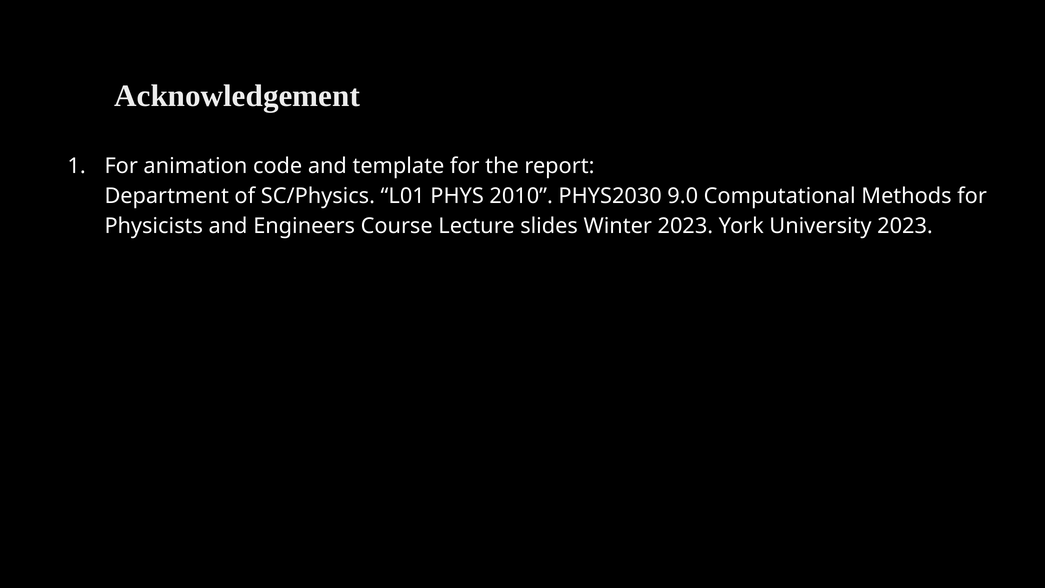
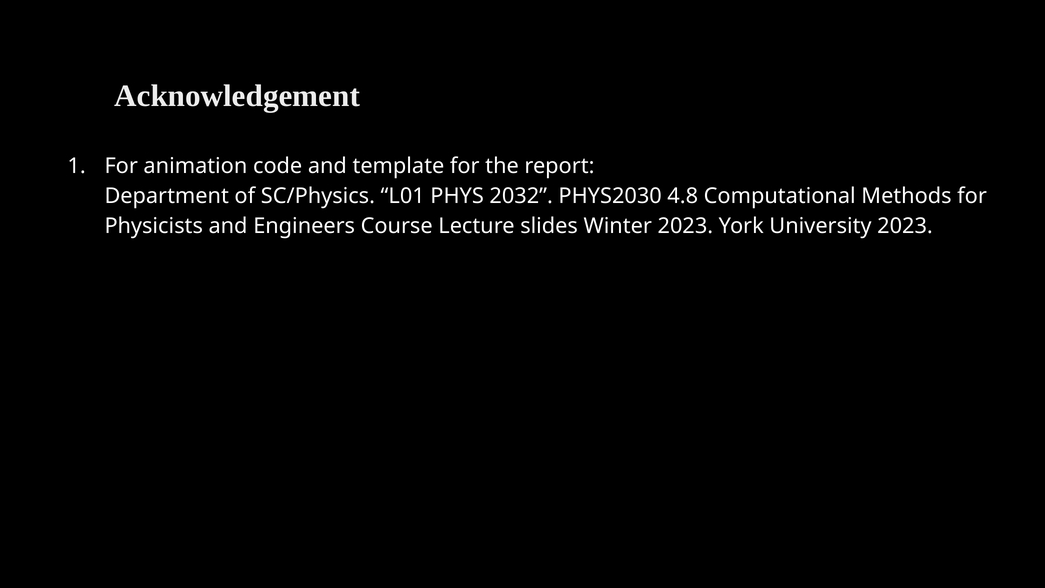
2010: 2010 -> 2032 (521, 196)
9.0: 9.0 -> 4.8 (683, 196)
